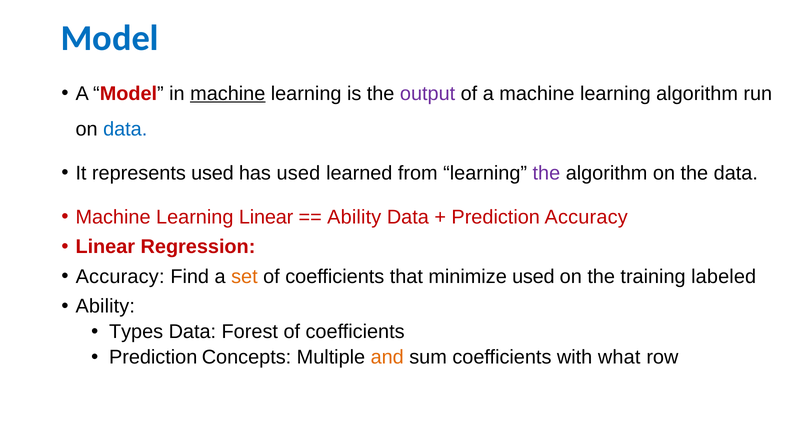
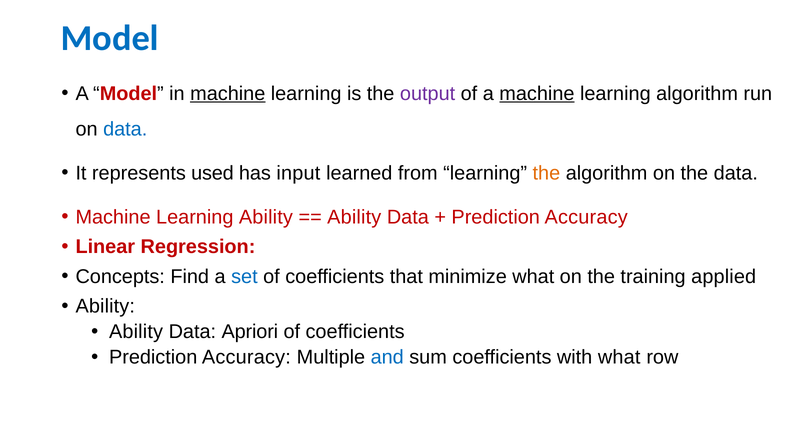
machine underline: none -> present (537, 94)
has used: used -> input (298, 173)
the colour: purple -> orange (546, 173)
Learning Linear: Linear -> Ability (266, 217)
Accuracy: Accuracy -> Concepts (120, 277)
set colour: orange -> blue (244, 277)
minimize used: used -> what (533, 277)
labeled: labeled -> applied (724, 277)
Types: Types -> Ability (136, 332)
Forest: Forest -> Apriori (250, 332)
Concepts: Concepts -> Accuracy (246, 358)
and colour: orange -> blue (387, 358)
